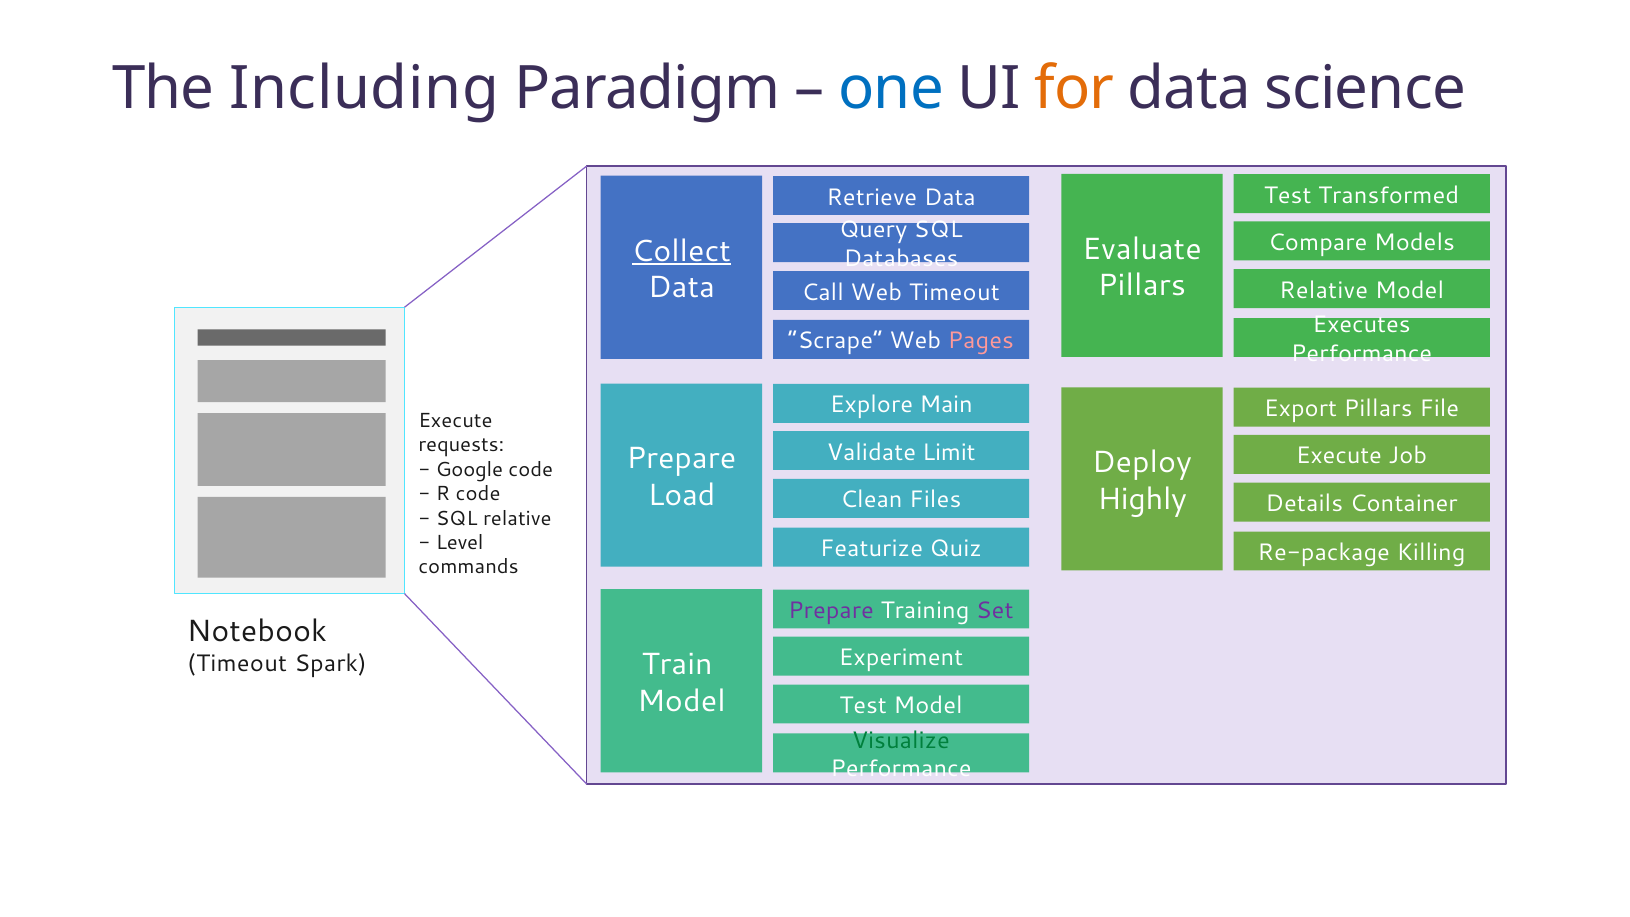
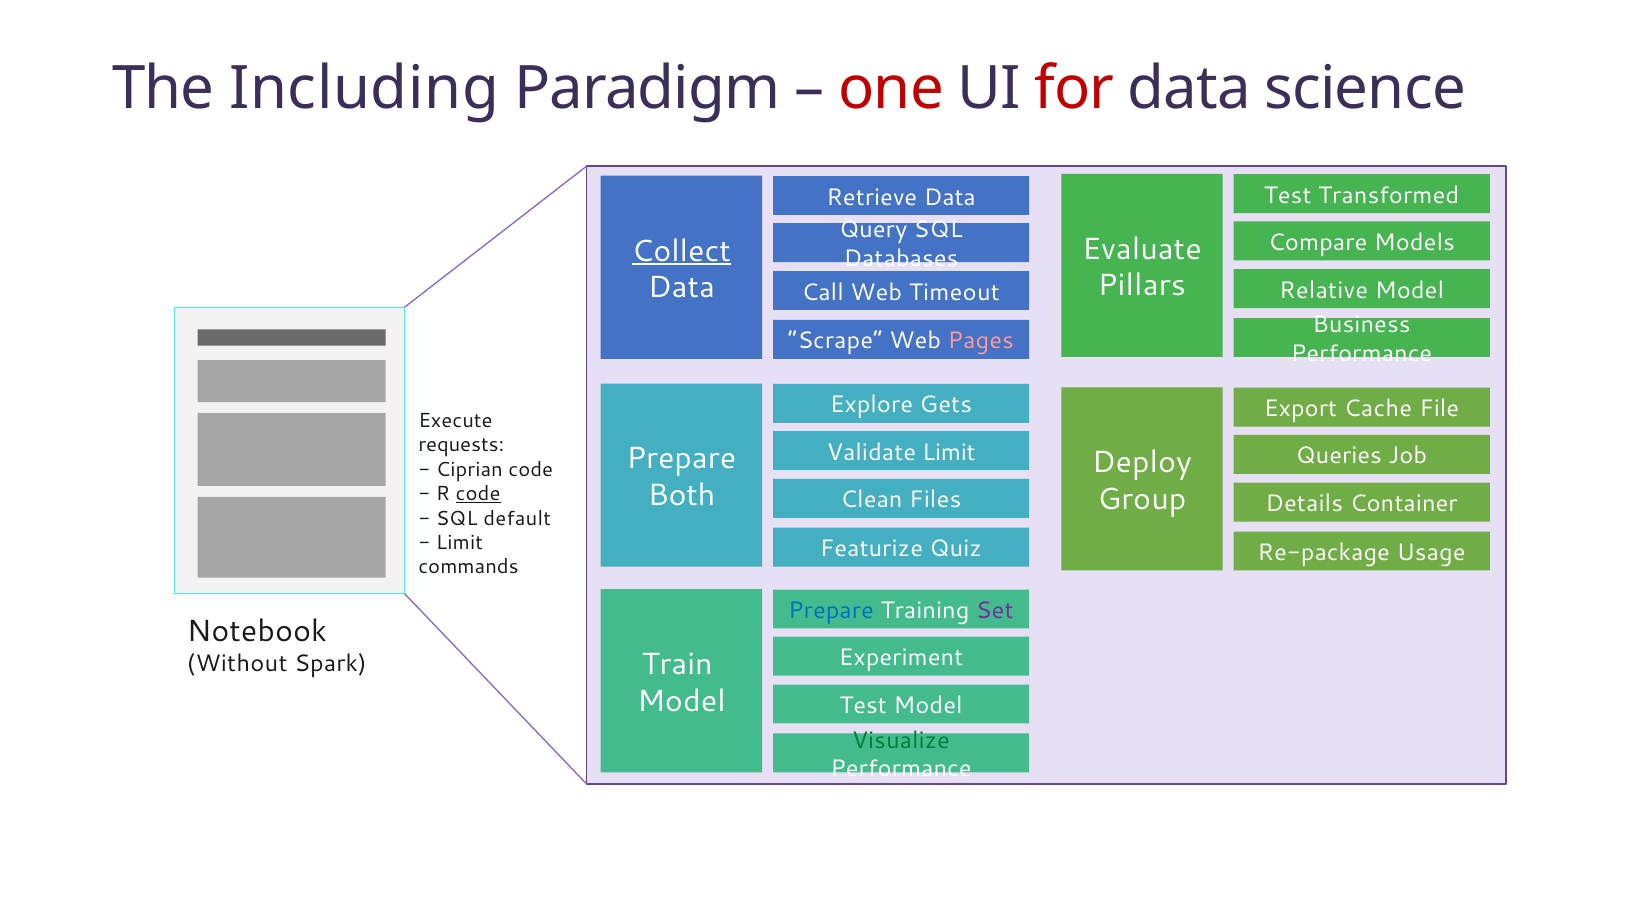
one colour: blue -> red (891, 89)
for colour: orange -> red (1075, 89)
Executes: Executes -> Business (1362, 325)
Main: Main -> Gets (946, 405)
Export Pillars: Pillars -> Cache (1378, 409)
Execute: Execute -> Queries (1339, 456)
Google: Google -> Ciprian (469, 469)
Load: Load -> Both (682, 495)
code underline: none -> present (478, 494)
Highly: Highly -> Group (1142, 499)
SQL relative: relative -> default (517, 518)
Level: Level -> Limit (459, 543)
Killing: Killing -> Usage (1431, 553)
Prepare colour: purple -> blue (831, 611)
Timeout: Timeout -> Without (237, 663)
